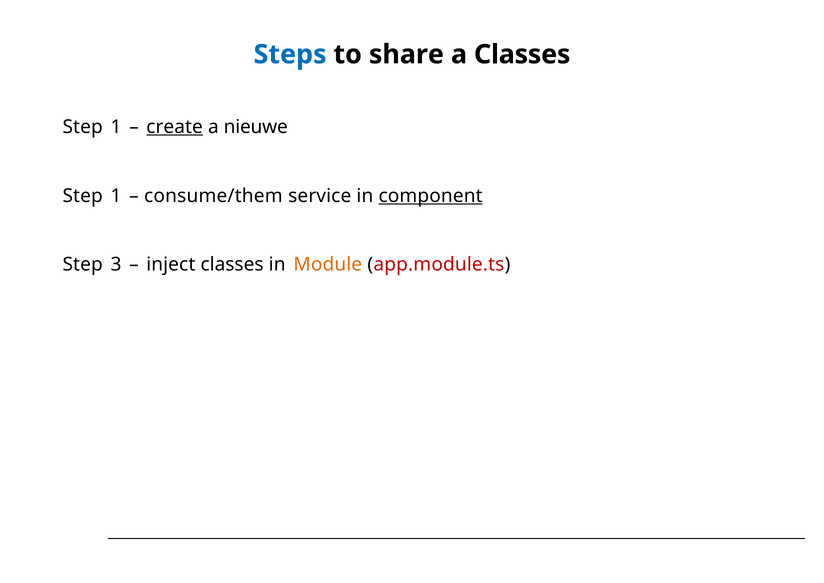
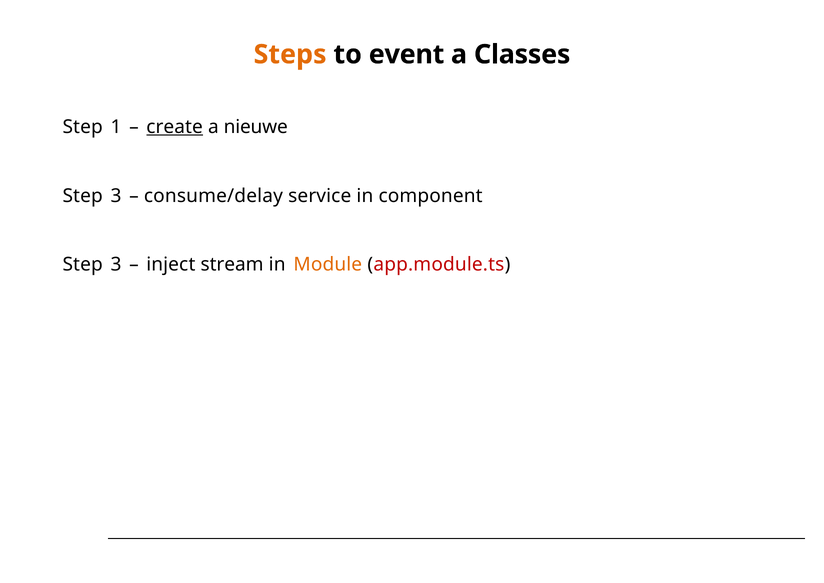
Steps colour: blue -> orange (290, 54)
share: share -> event (407, 54)
1: 1 -> 3 (116, 196)
consume/them: consume/them -> consume/delay (213, 196)
component underline: present -> none (431, 196)
inject classes: classes -> stream (232, 264)
